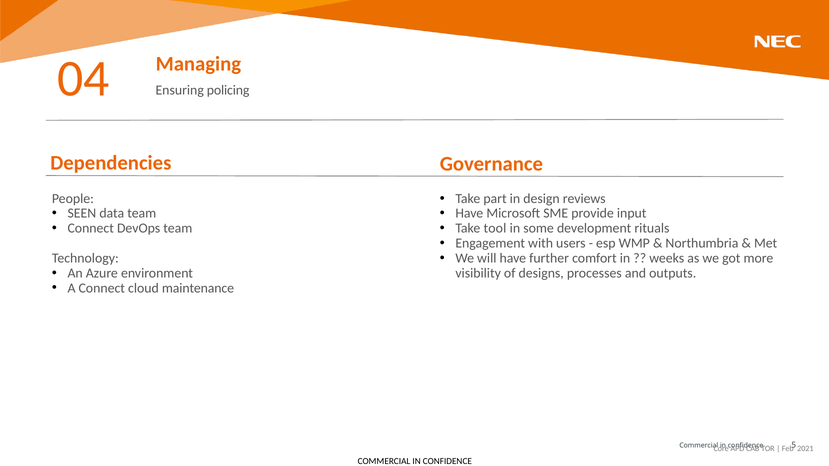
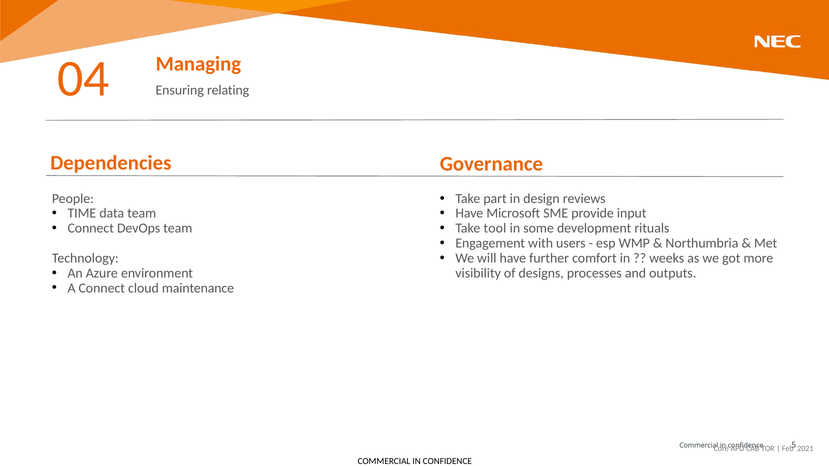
policing: policing -> relating (228, 90)
SEEN: SEEN -> TIME (82, 214)
